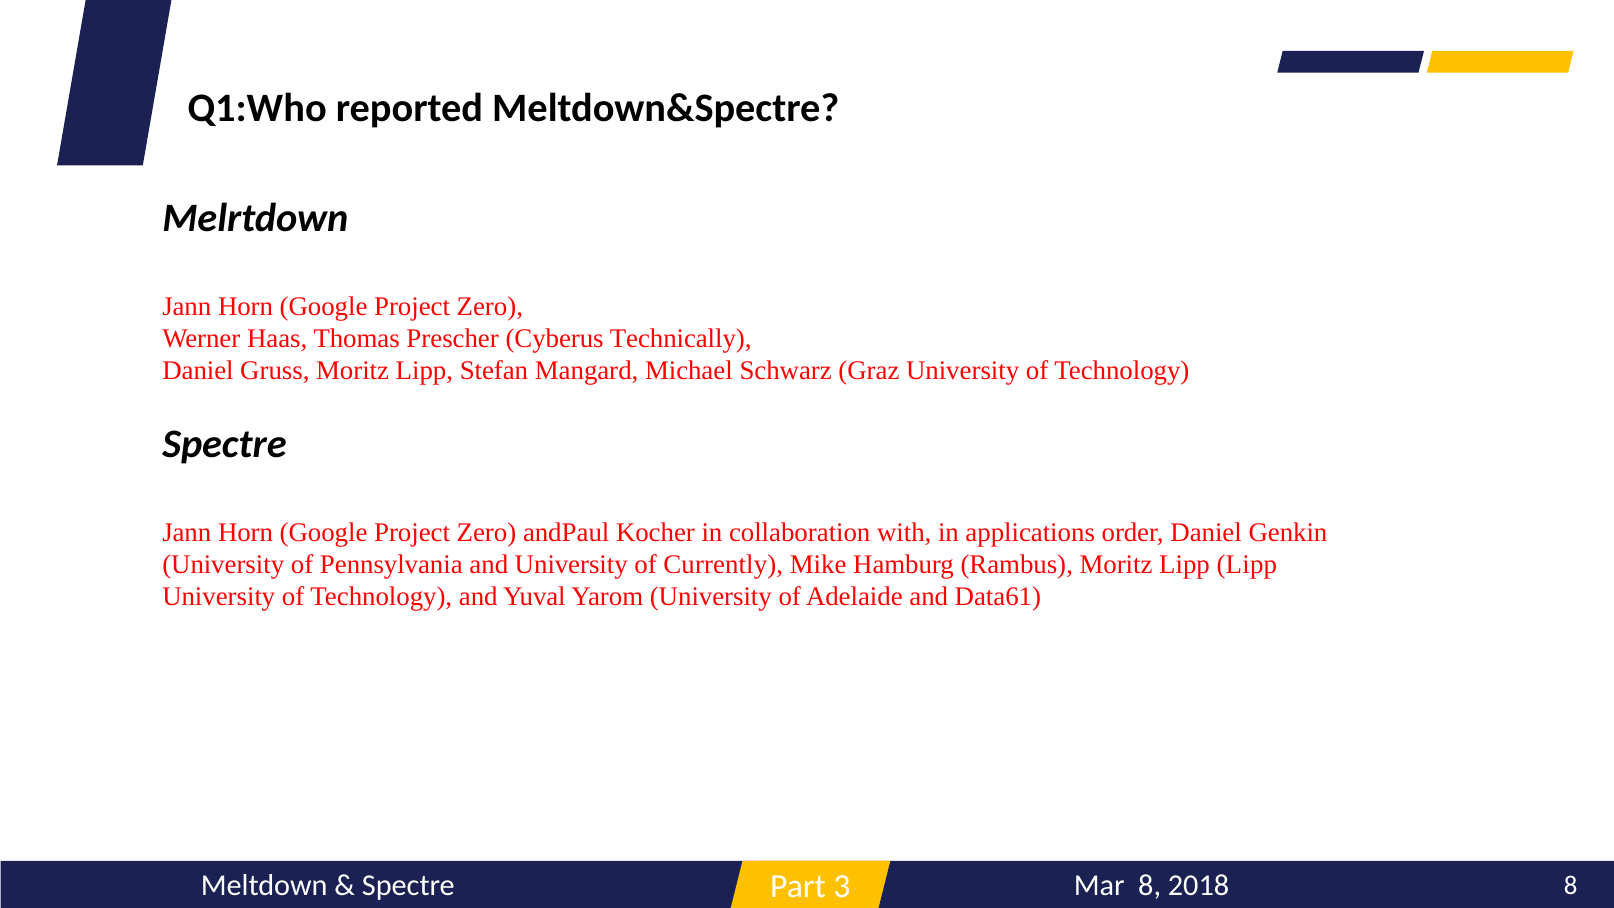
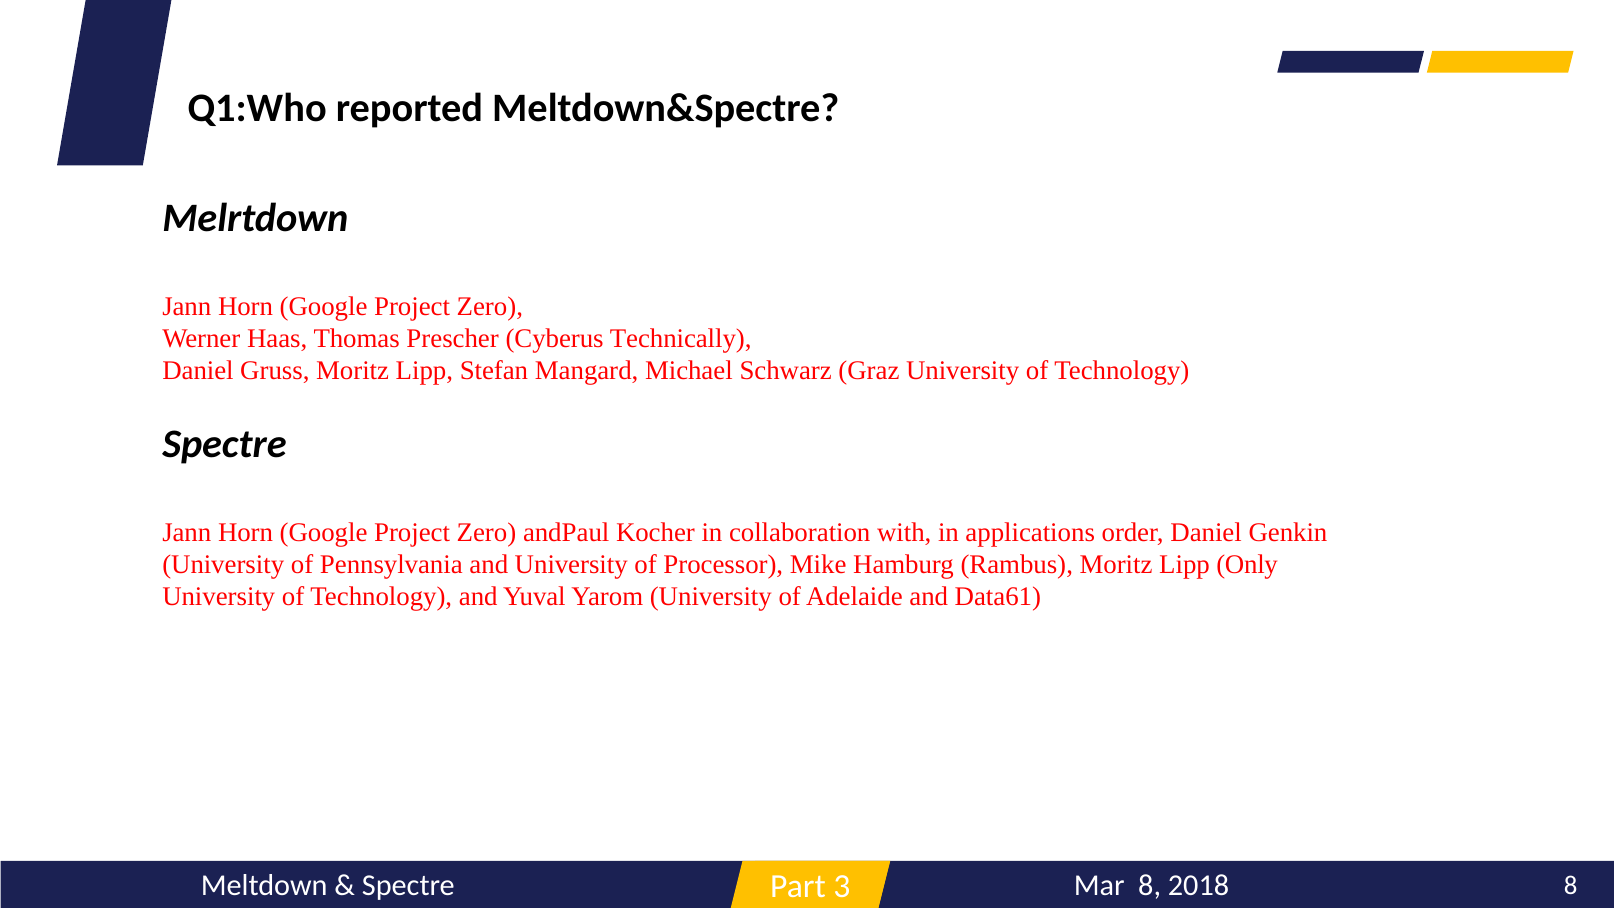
Currently: Currently -> Processor (723, 564)
Lipp Lipp: Lipp -> Only (1247, 564)
